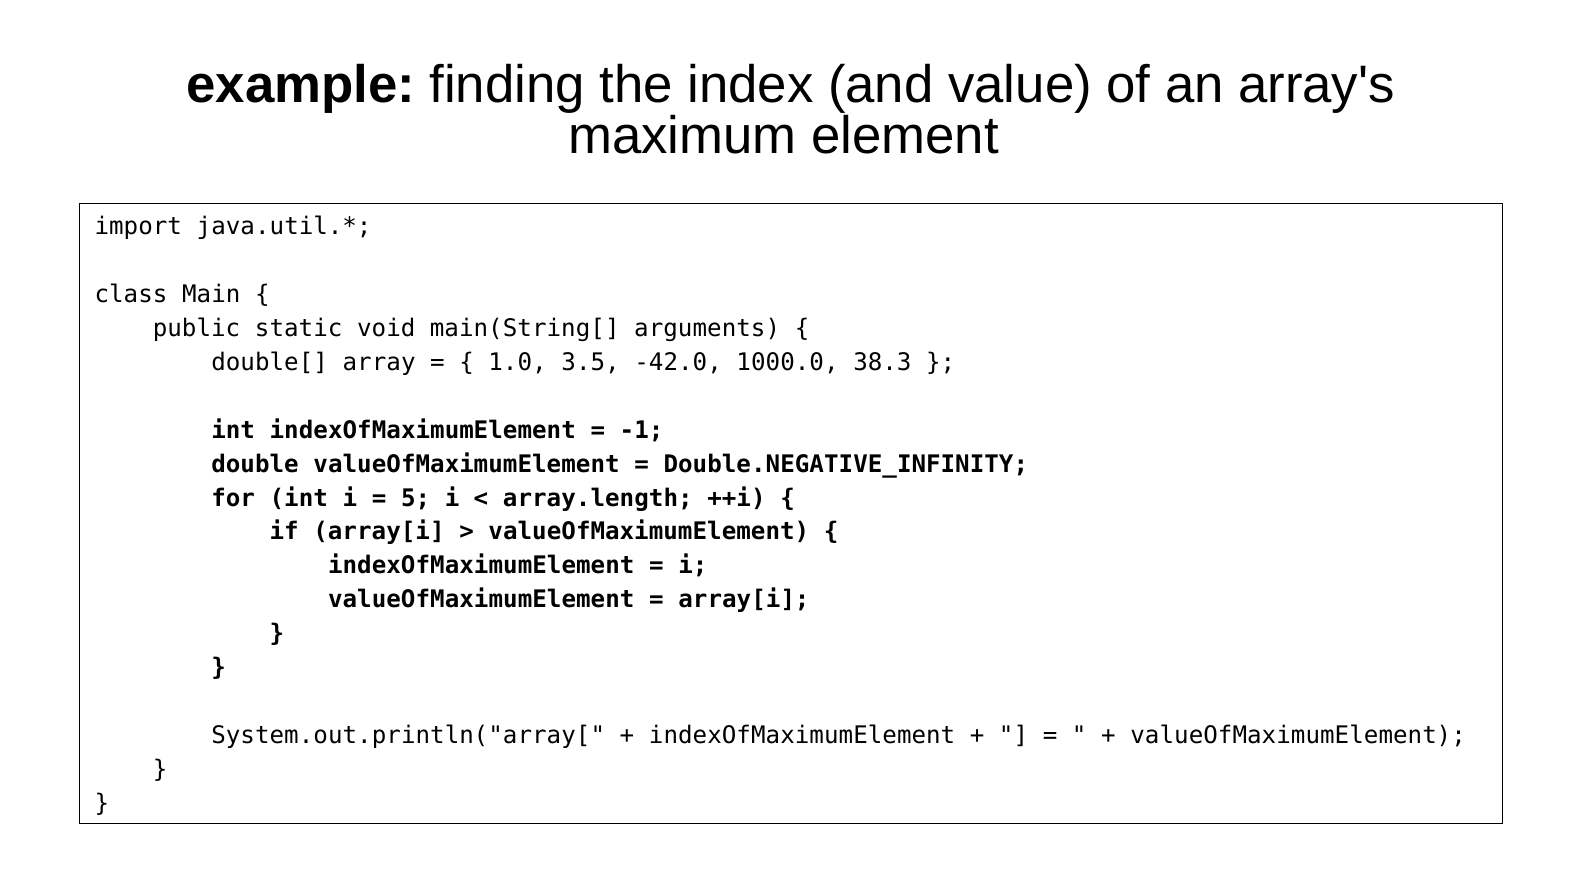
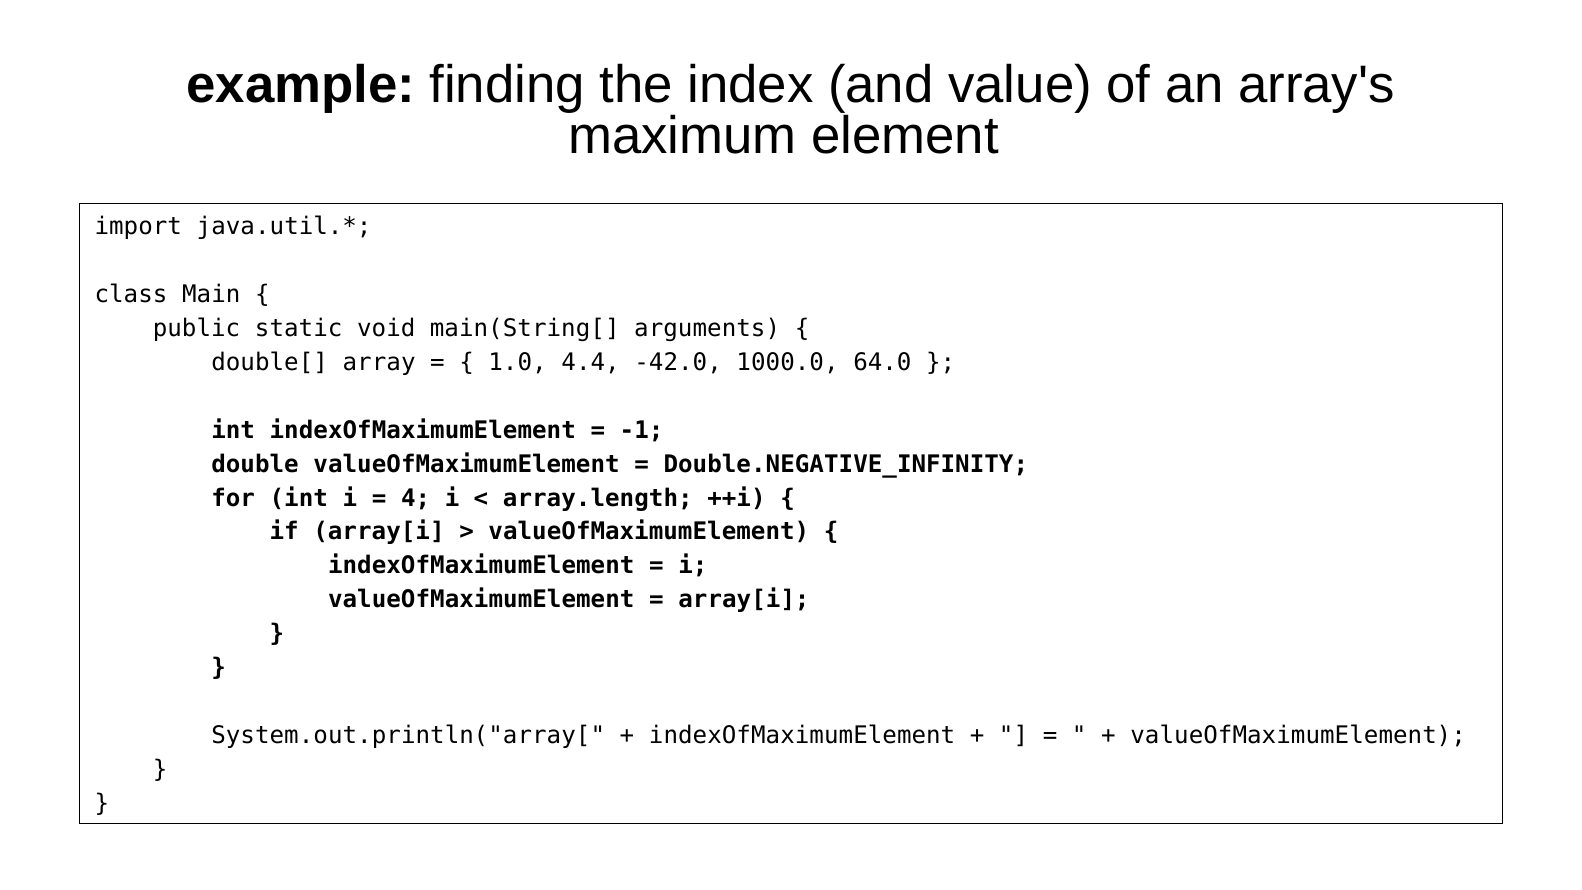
3.5: 3.5 -> 4.4 (591, 362)
38.3: 38.3 -> 64.0 (882, 362)
5: 5 -> 4 (416, 498)
